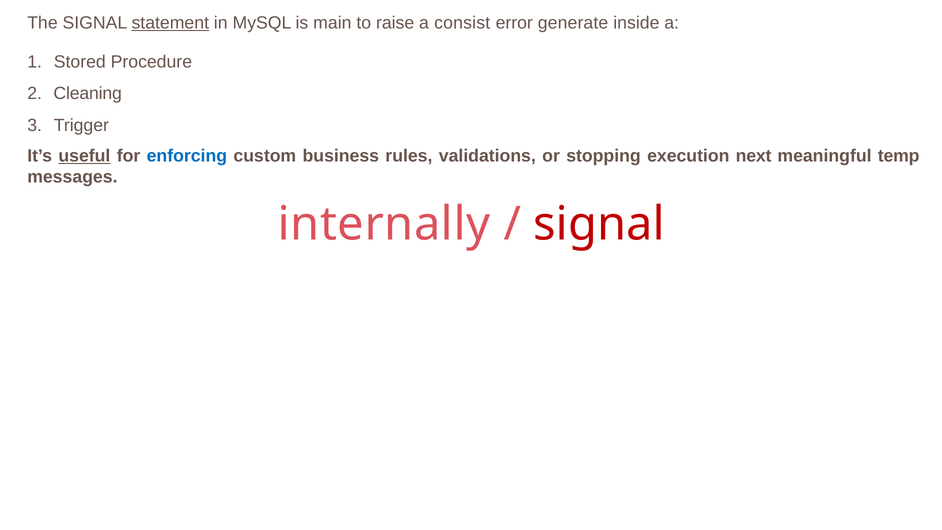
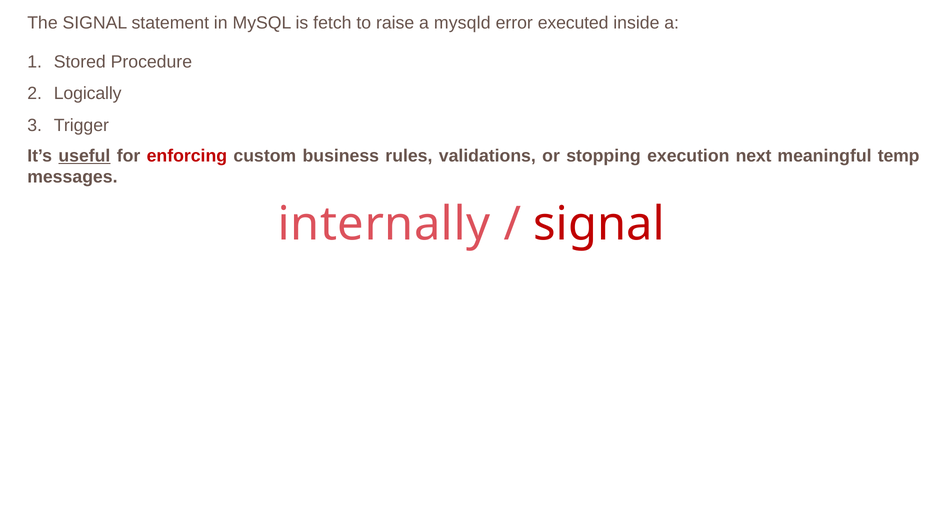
statement underline: present -> none (170, 23)
main: main -> fetch (332, 23)
consist: consist -> mysqld (462, 23)
generate: generate -> executed (573, 23)
Cleaning: Cleaning -> Logically (88, 94)
enforcing colour: blue -> red (187, 156)
